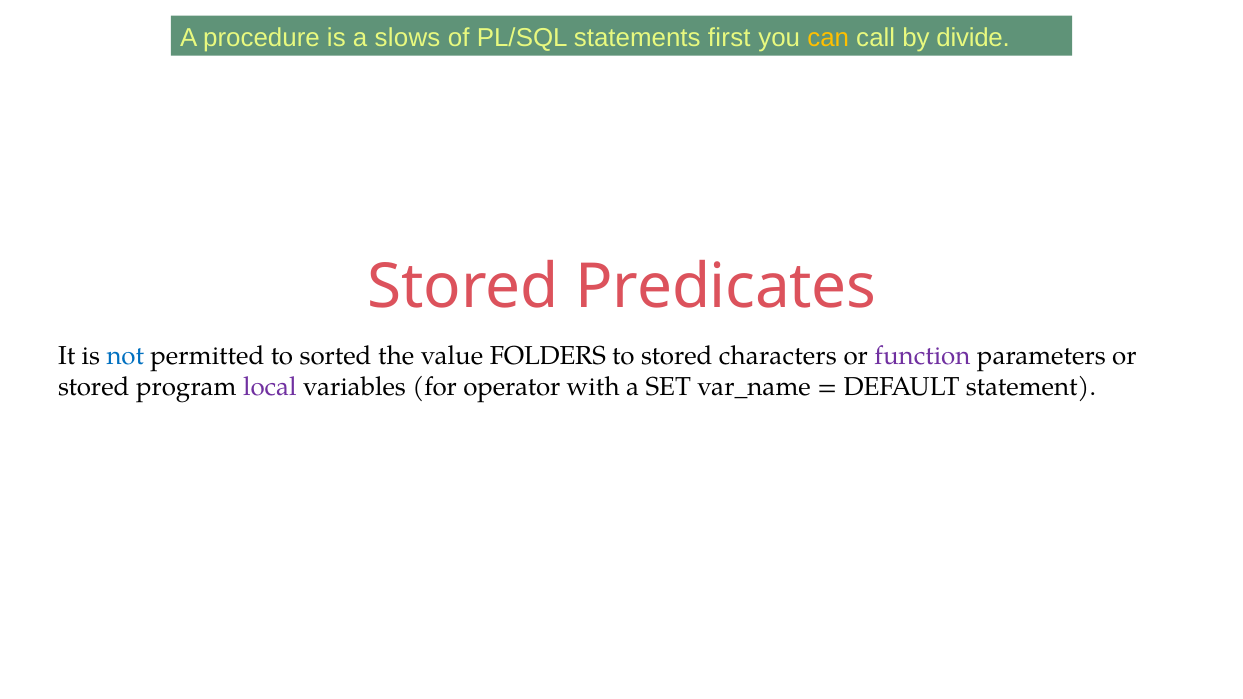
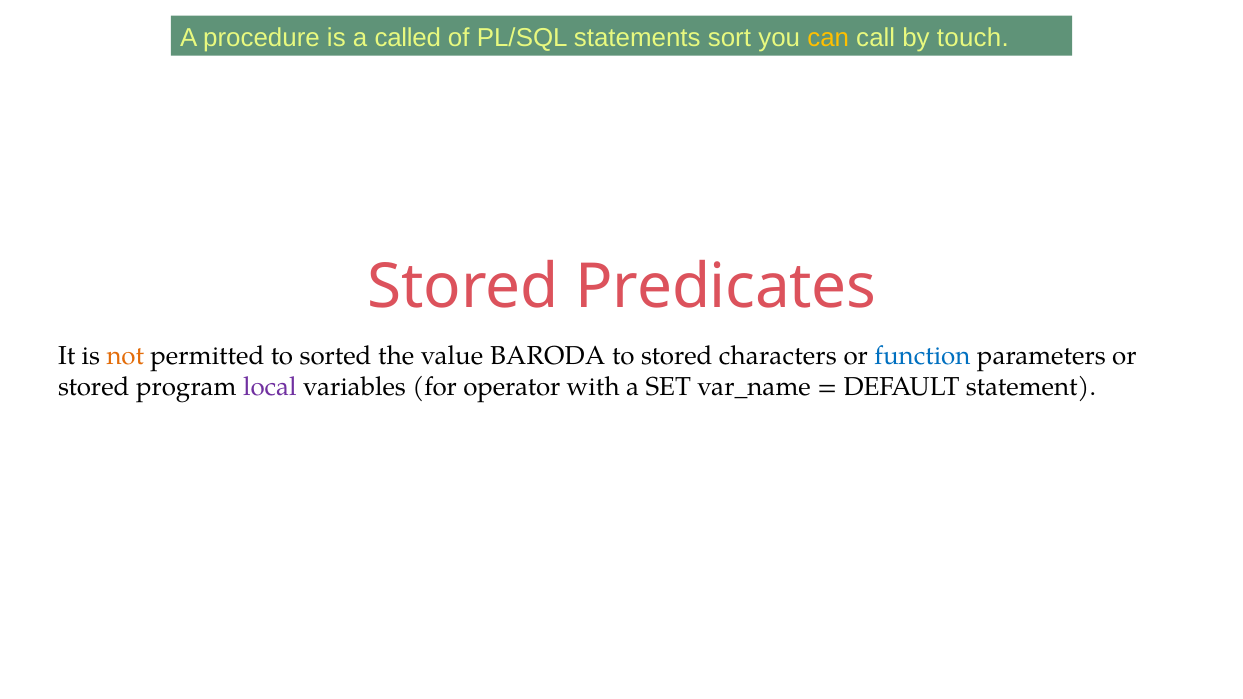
slows: slows -> called (408, 37)
first: first -> sort (729, 37)
divide: divide -> touch (973, 37)
not colour: blue -> orange (125, 356)
FOLDERS: FOLDERS -> BARODA (548, 356)
function colour: purple -> blue (922, 356)
